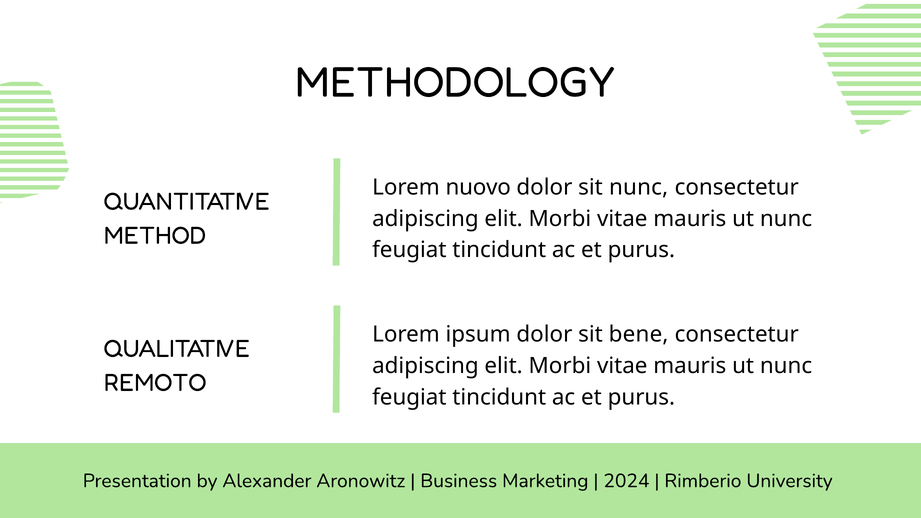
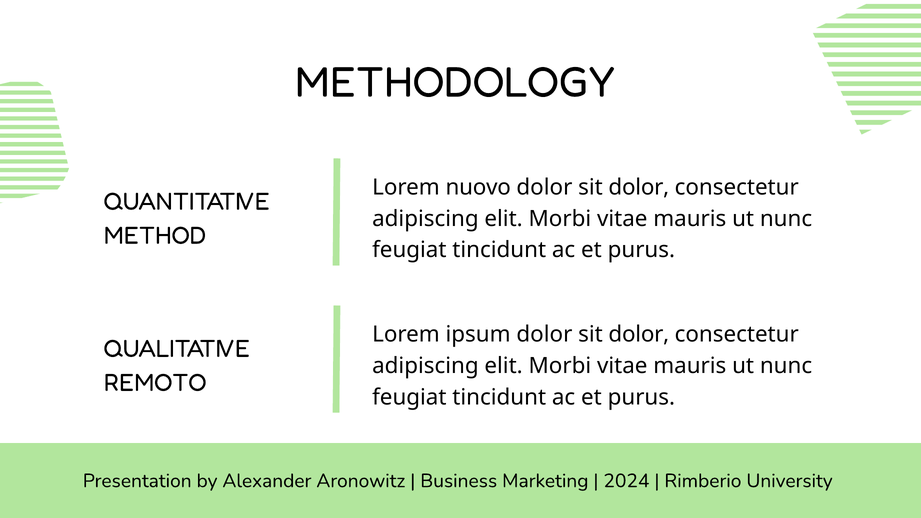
nunc: nunc -> dolor (639, 187)
ipsum dolor sit bene: bene -> dolor (639, 335)
